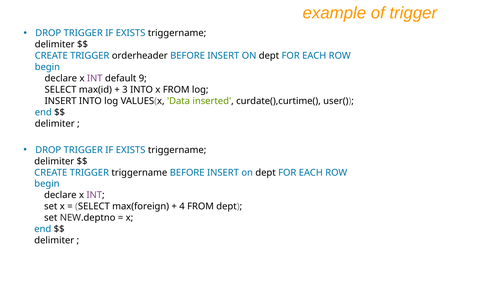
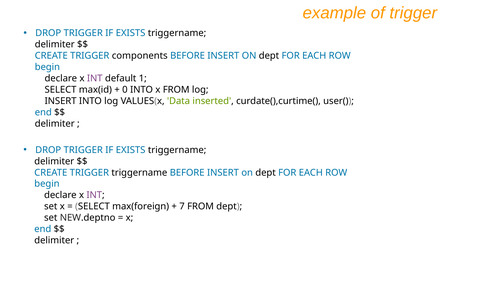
orderheader: orderheader -> components (140, 56)
9: 9 -> 1 (143, 79)
3: 3 -> 0 (125, 90)
4: 4 -> 7 (182, 207)
